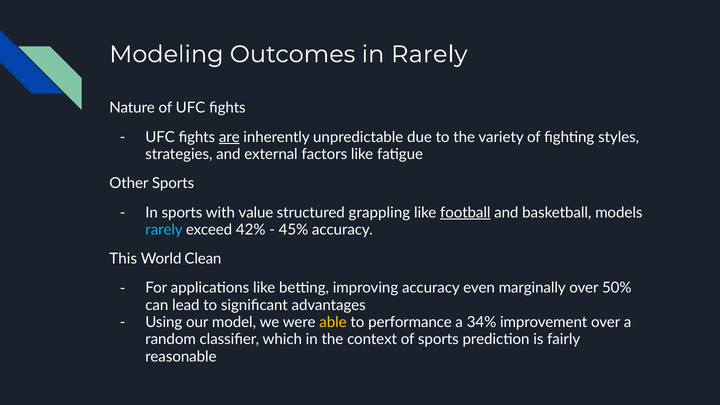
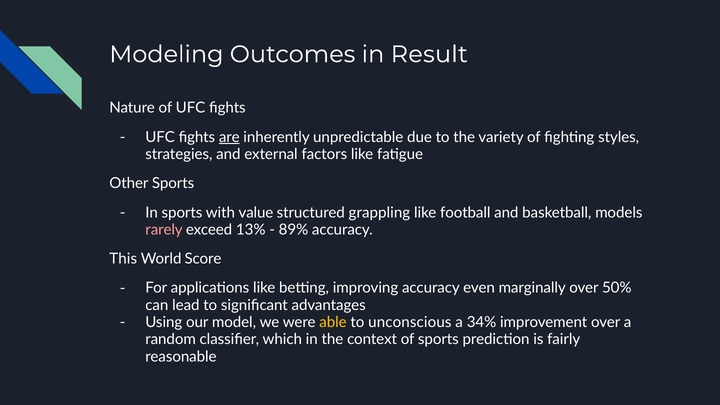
in Rarely: Rarely -> Result (429, 54)
football underline: present -> none (465, 213)
rarely colour: light blue -> pink (164, 230)
42%: 42% -> 13% (251, 230)
45%: 45% -> 89% (294, 230)
Clean: Clean -> Score (203, 259)
performance: performance -> unconscious (410, 322)
